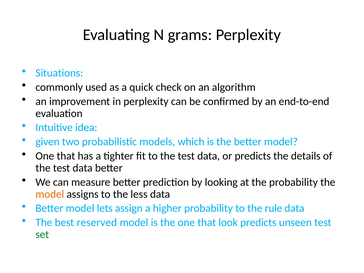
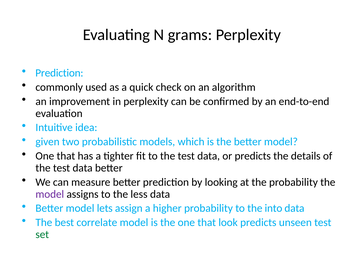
Situations: Situations -> Prediction (59, 73)
model colour: orange -> purple (50, 194)
rule: rule -> into (273, 208)
reserved: reserved -> correlate (97, 222)
